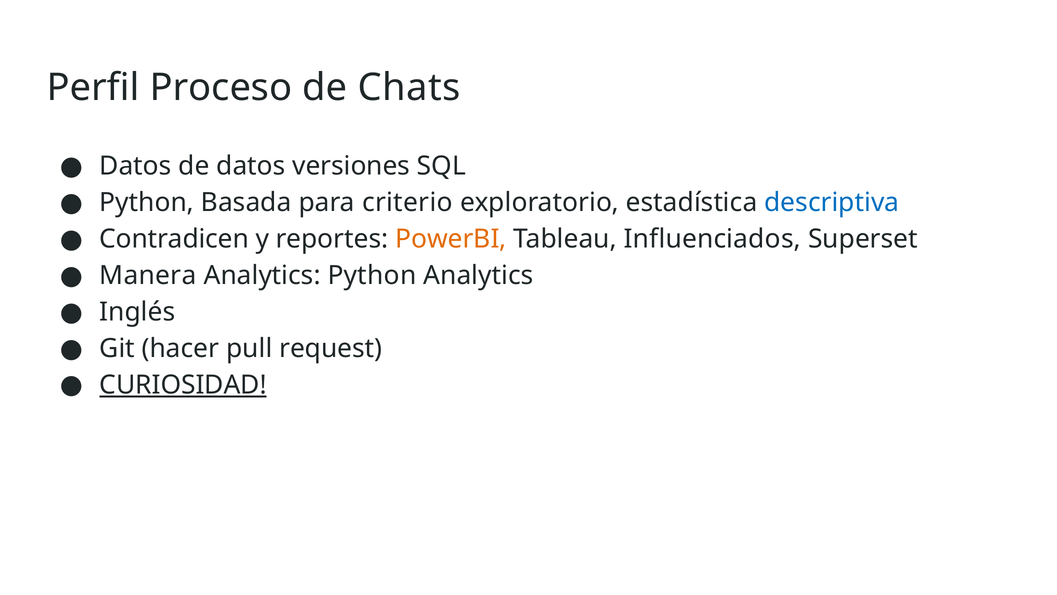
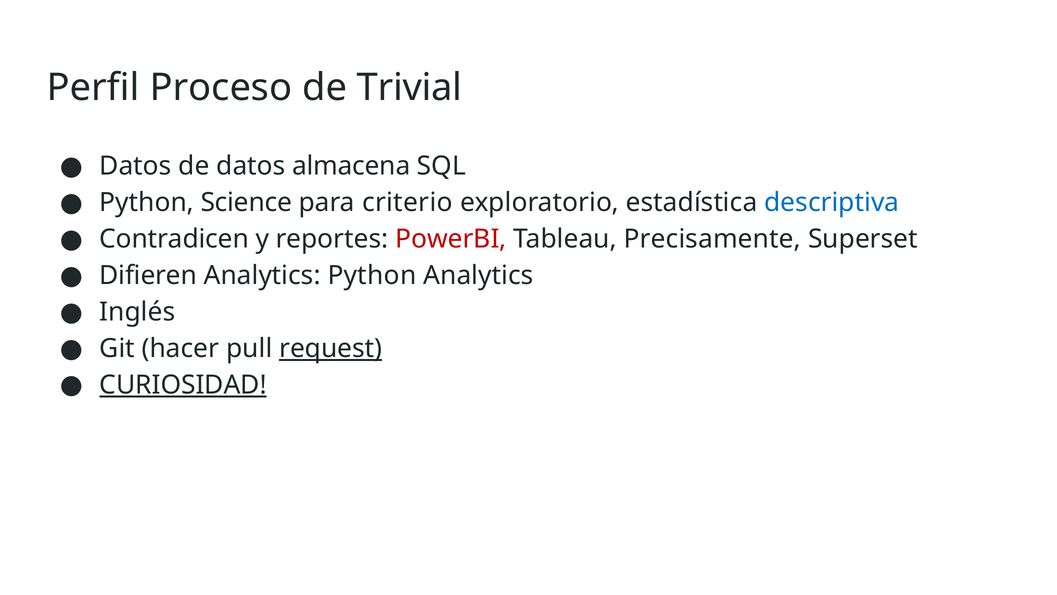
Chats: Chats -> Trivial (409, 88)
versiones: versiones -> almacena (351, 166)
Basada: Basada -> Science (246, 203)
PowerBI colour: orange -> red (451, 239)
Influenciados: Influenciados -> Precisamente (712, 239)
Manera: Manera -> Difieren (148, 276)
request underline: none -> present (331, 348)
